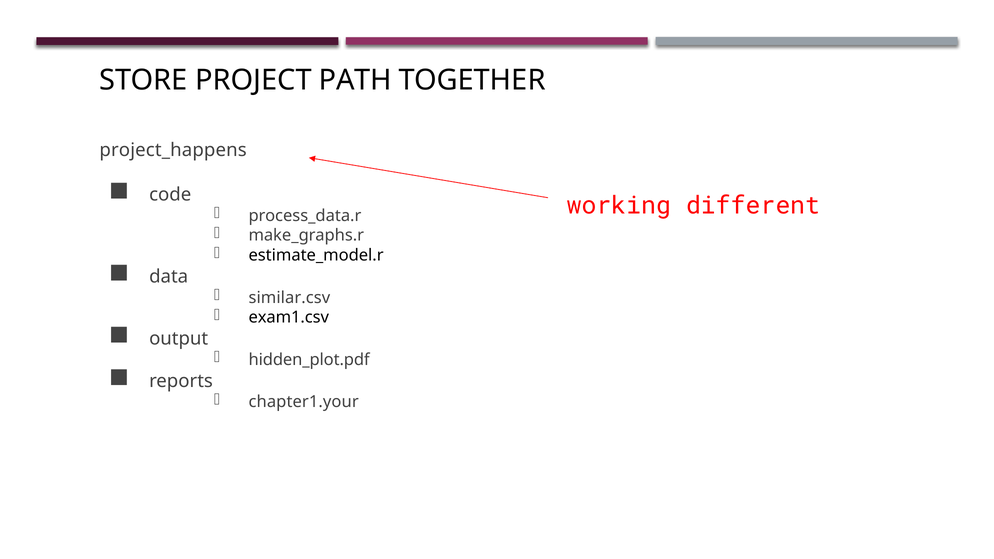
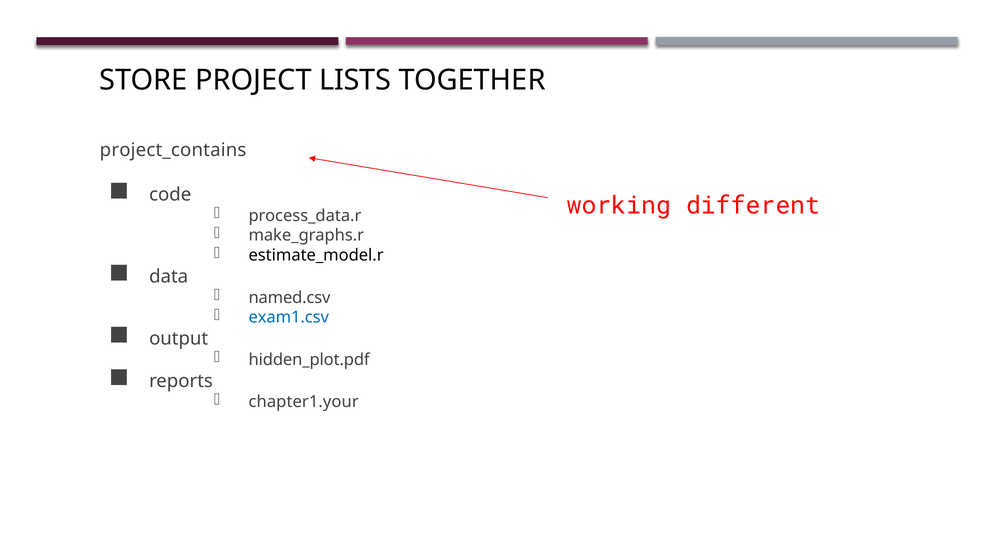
PATH: PATH -> LISTS (355, 80)
project_happens: project_happens -> project_contains (173, 150)
similar.csv: similar.csv -> named.csv (289, 298)
exam1.csv colour: black -> blue (289, 318)
